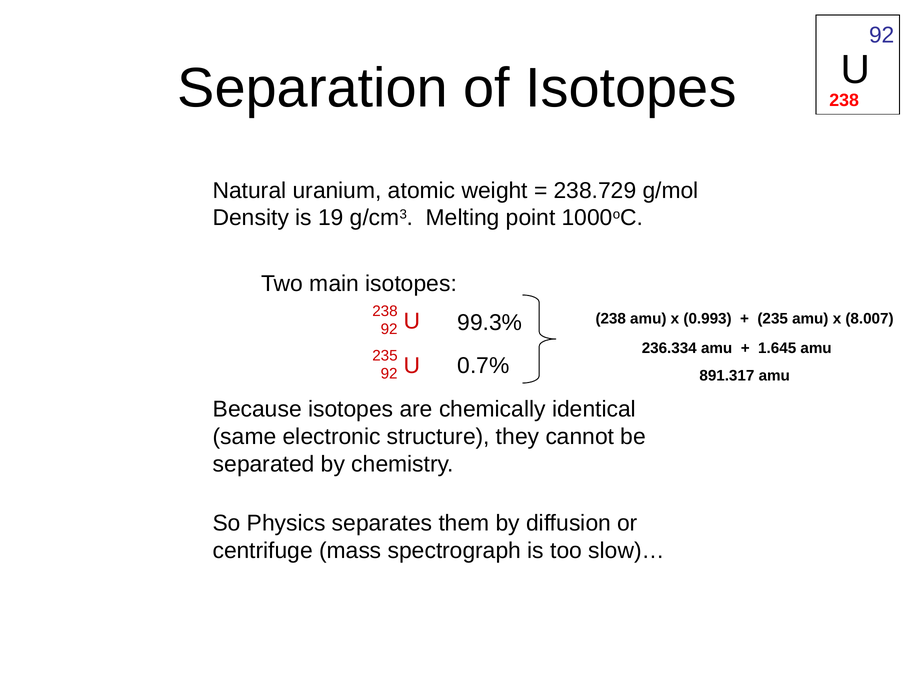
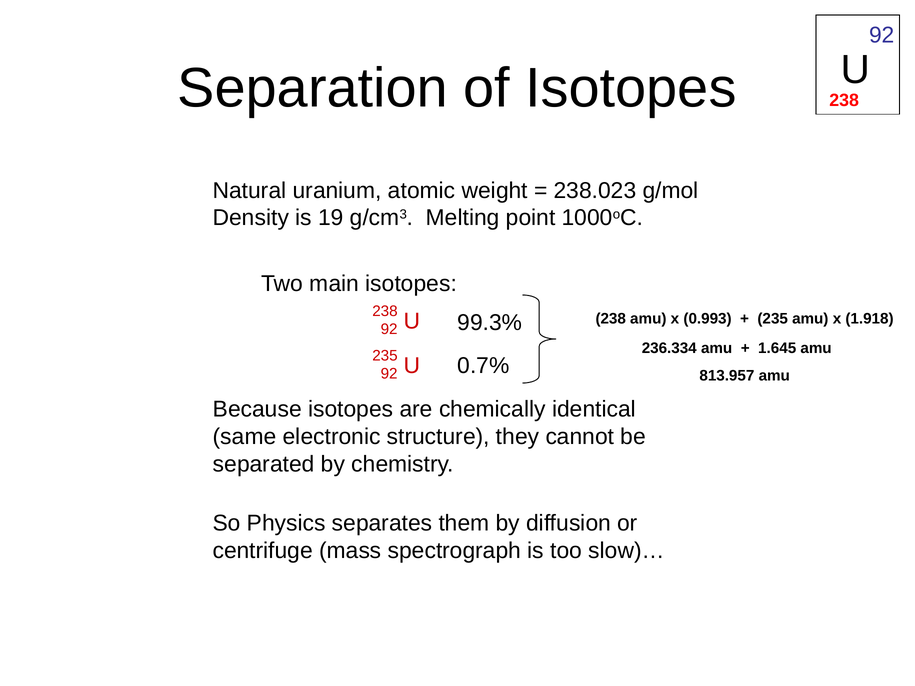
238.729: 238.729 -> 238.023 (595, 191)
8.007: 8.007 -> 1.918 (870, 319)
891.317: 891.317 -> 813.957 (727, 376)
